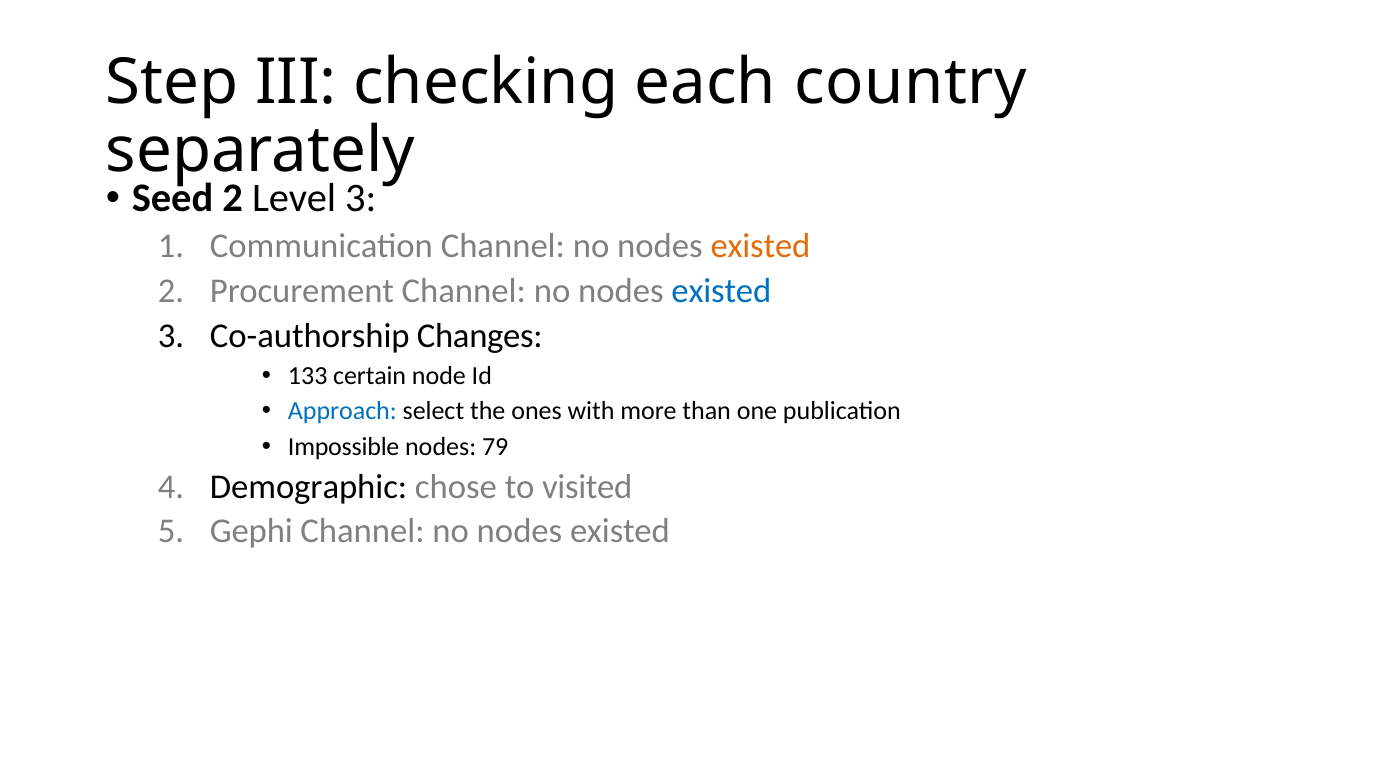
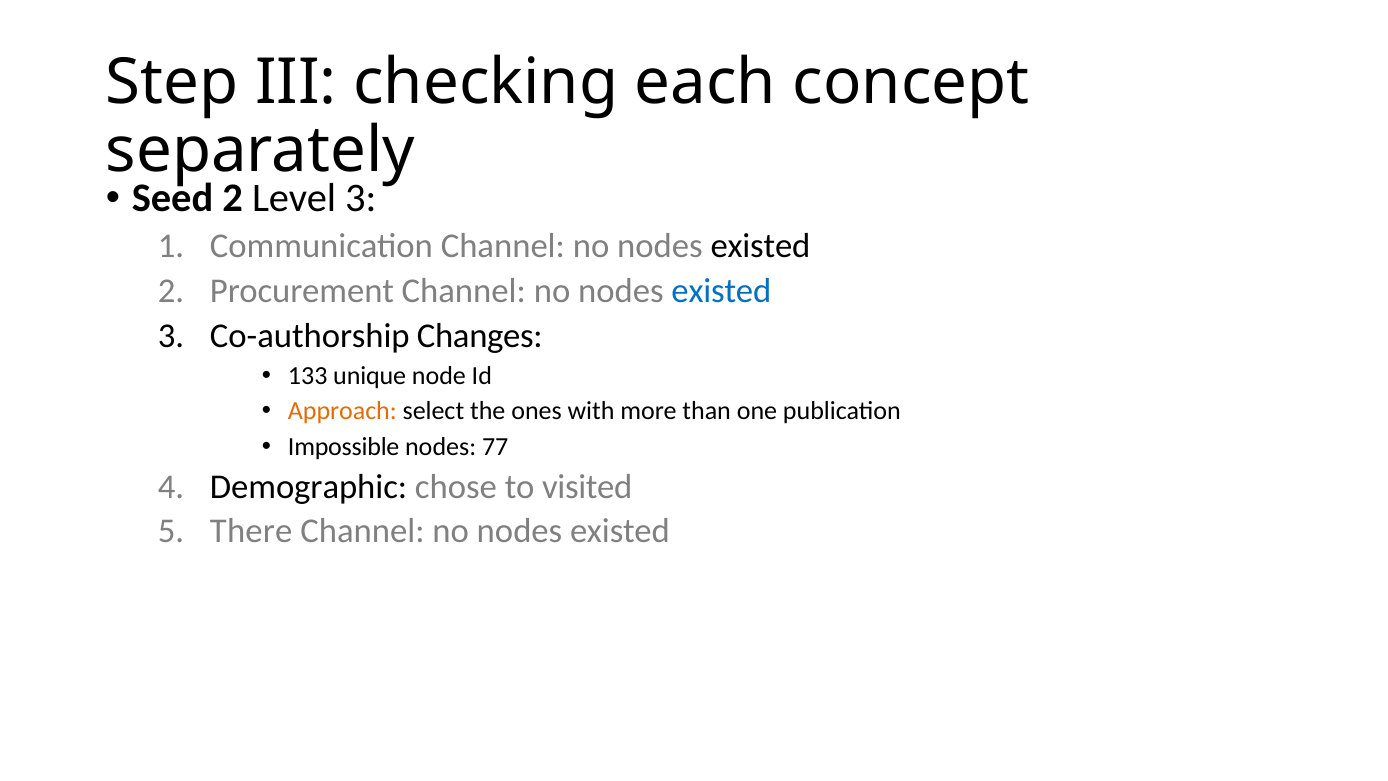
country: country -> concept (911, 82)
existed colour: orange -> black (760, 246)
certain: certain -> unique (370, 376)
Approach colour: blue -> orange (342, 411)
79: 79 -> 77 (495, 446)
Gephi: Gephi -> There (251, 531)
